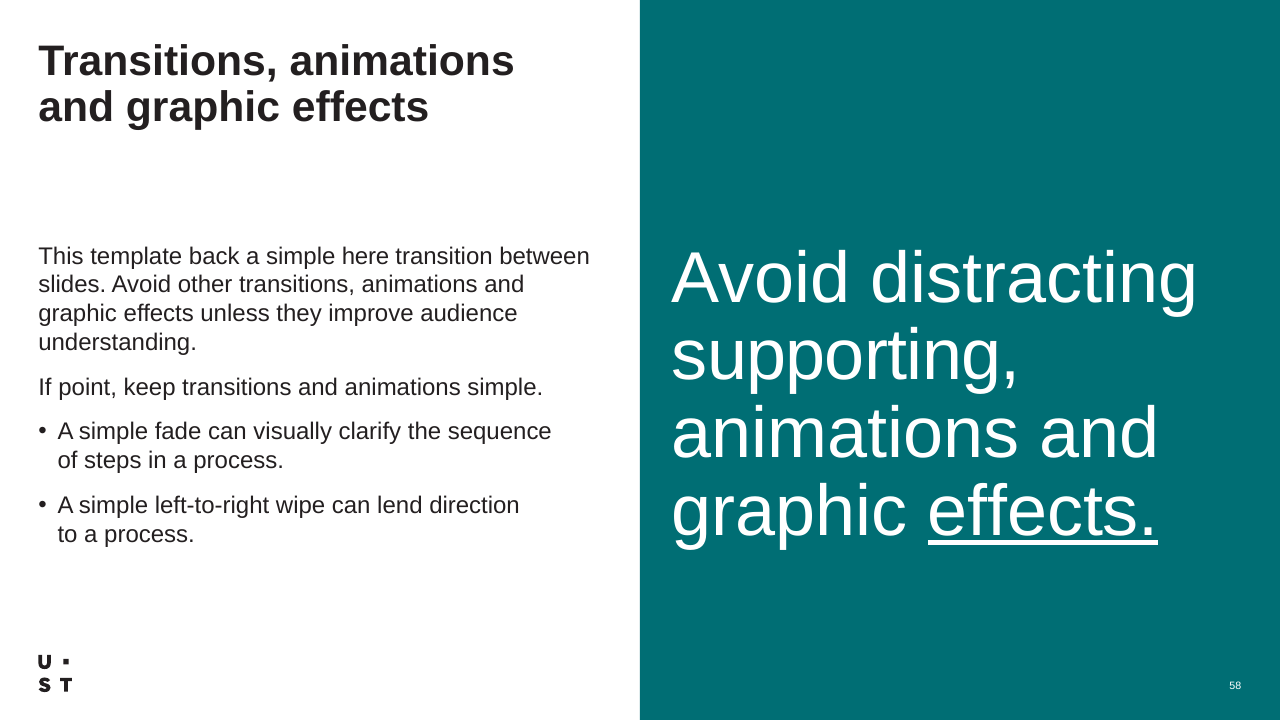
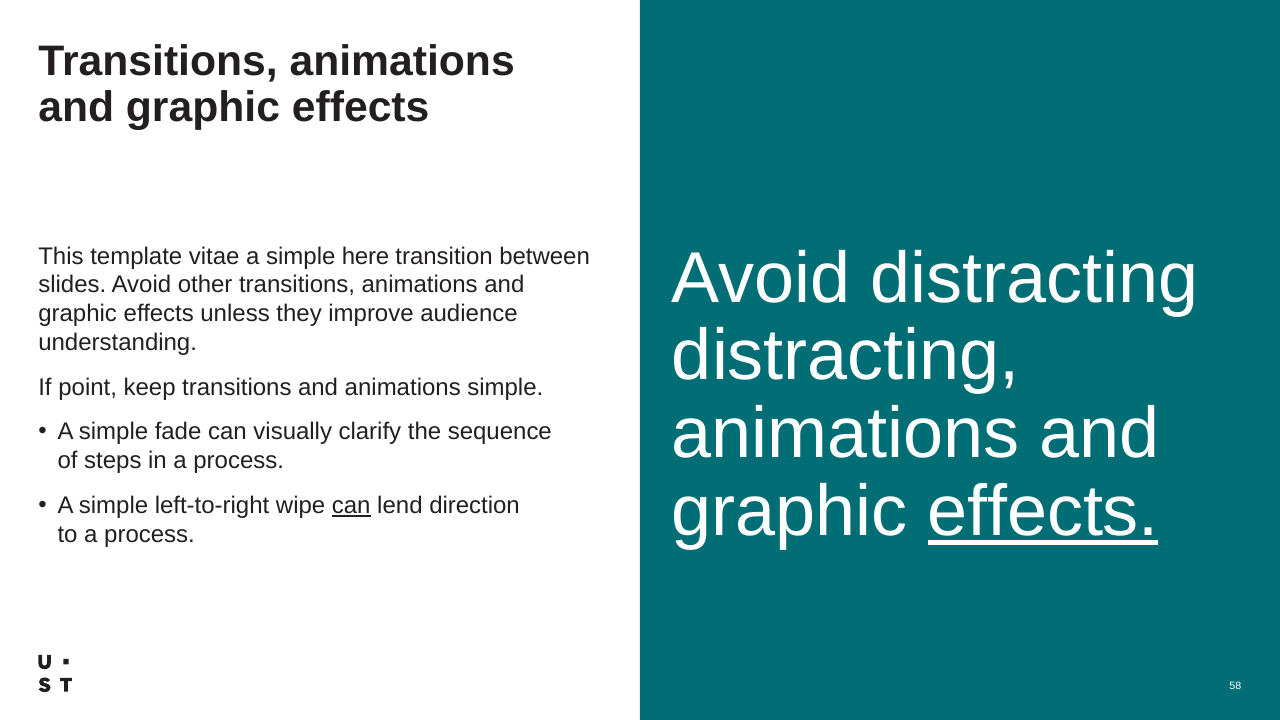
back: back -> vitae (214, 256)
supporting: supporting -> distracting (846, 356)
can underline: none -> present (351, 506)
